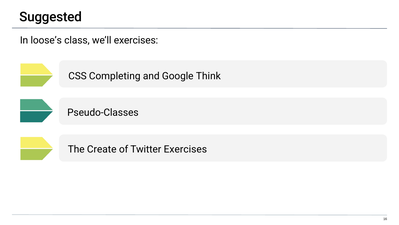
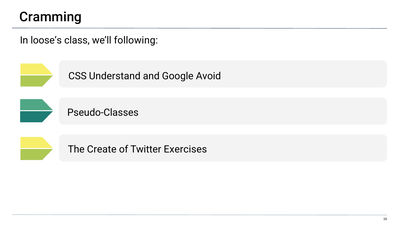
Suggested: Suggested -> Cramming (51, 17)
we’ll exercises: exercises -> following (136, 40)
Completing: Completing -> Understand (115, 76)
Think: Think -> Avoid (208, 76)
